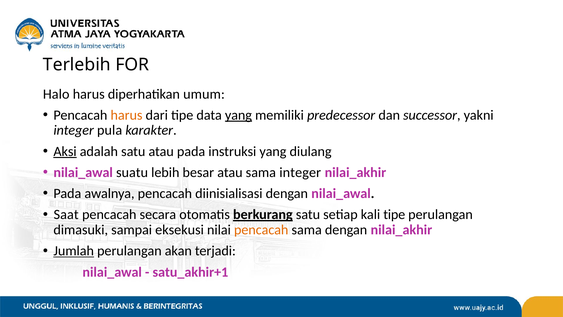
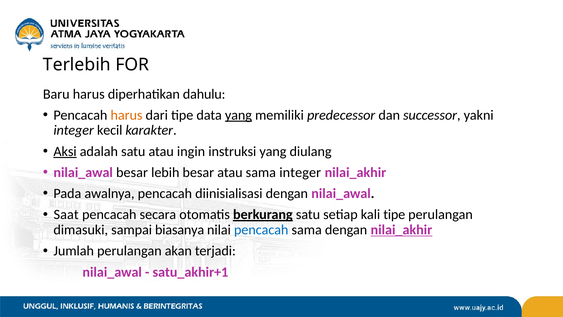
Halo: Halo -> Baru (56, 94)
umum: umum -> dahulu (204, 94)
pula: pula -> kecil (110, 130)
atau pada: pada -> ingin (191, 151)
nilai_awal suatu: suatu -> besar (132, 172)
eksekusi: eksekusi -> biasanya (180, 230)
pencacah colour: orange -> blue (261, 230)
nilai_akhir underline: none -> present (401, 230)
Jumlah underline: present -> none (74, 251)
